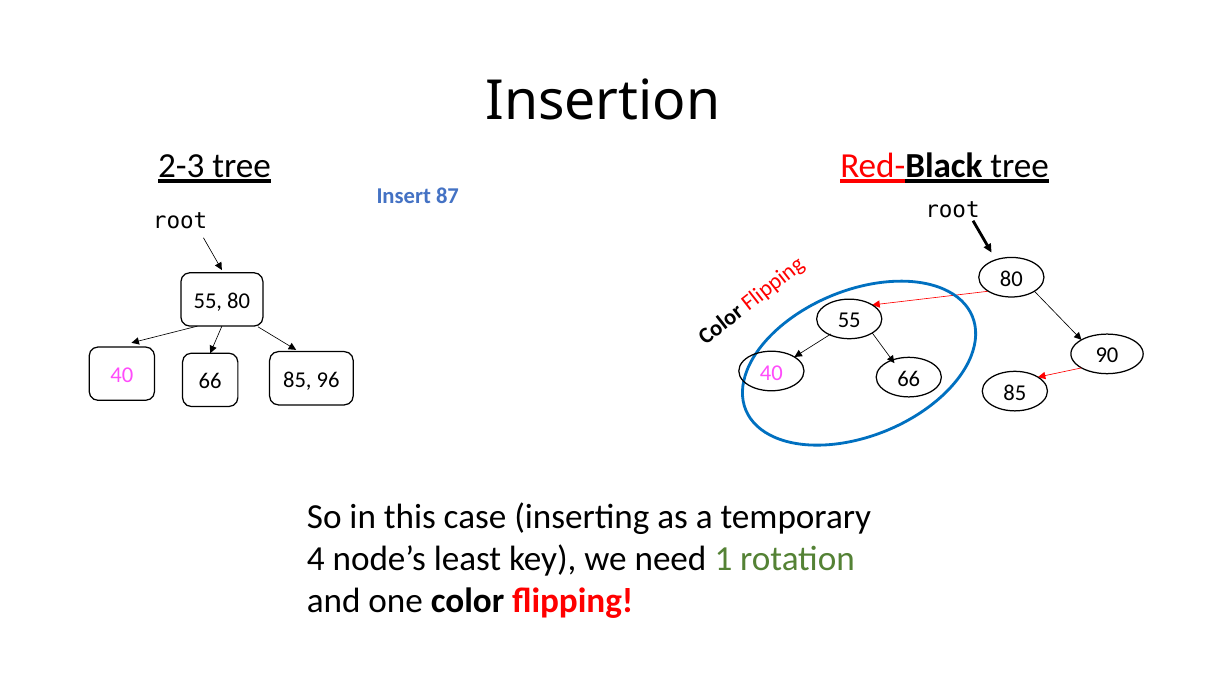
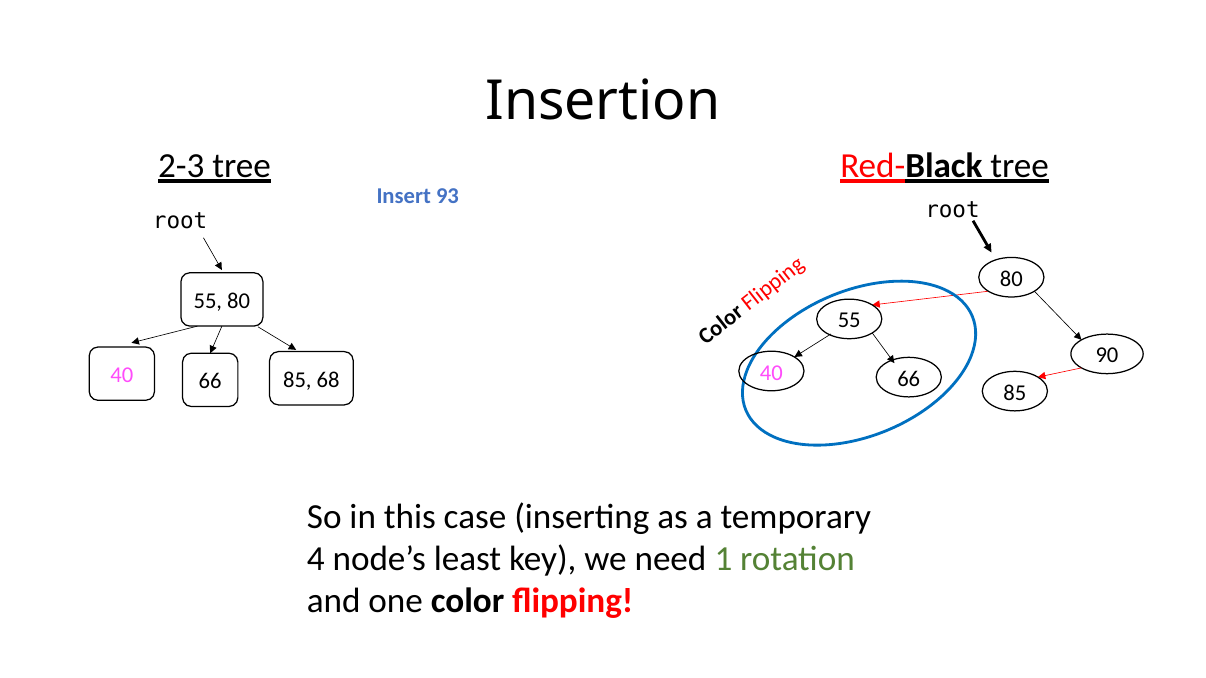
87: 87 -> 93 (447, 196)
96: 96 -> 68 (328, 380)
